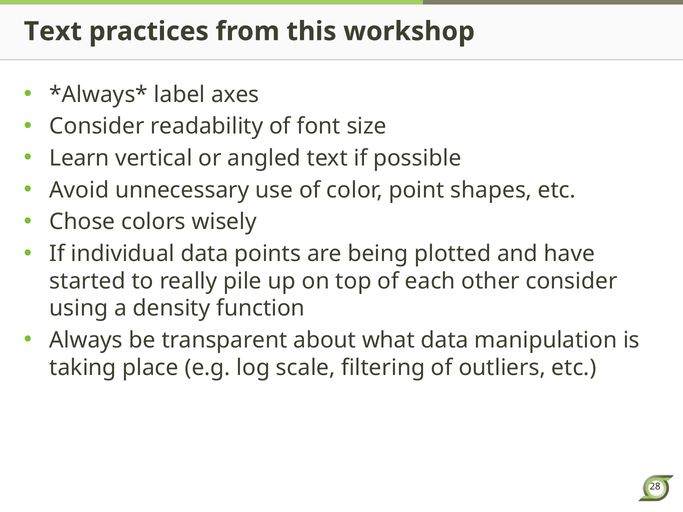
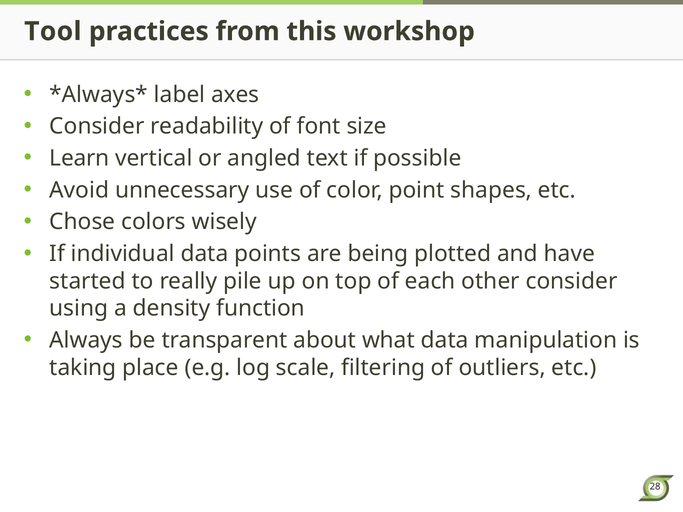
Text: Text -> Tool (53, 31)
